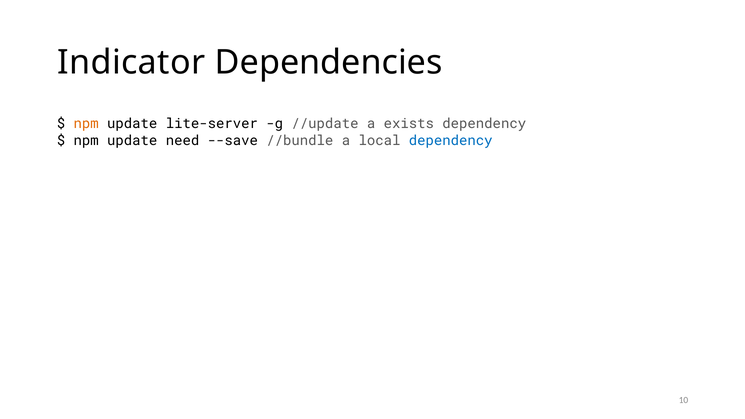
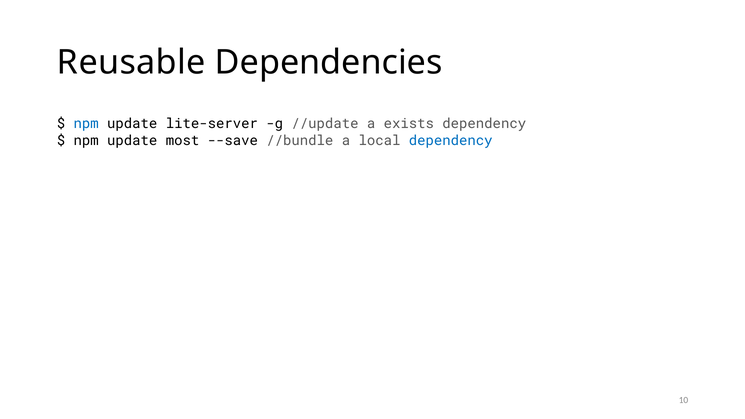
Indicator: Indicator -> Reusable (131, 63)
npm colour: orange -> blue (86, 124)
need: need -> most (183, 140)
